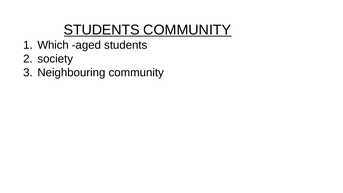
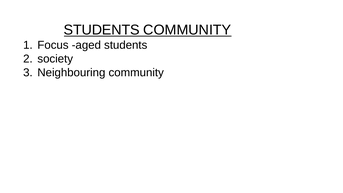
Which: Which -> Focus (53, 45)
